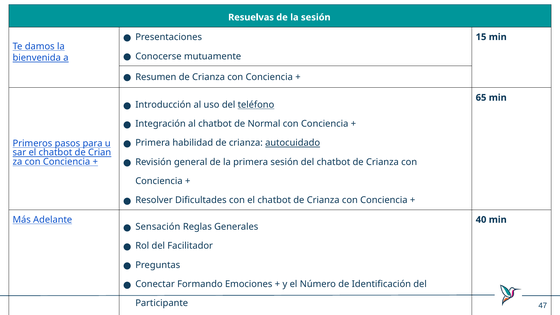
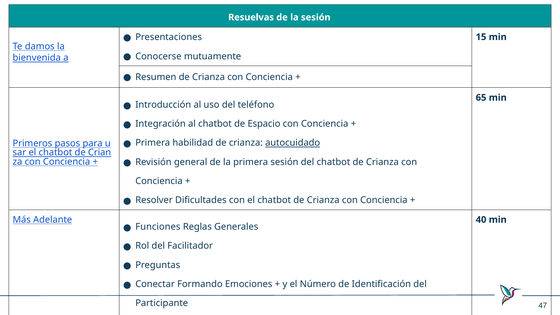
teléfono underline: present -> none (256, 105)
Normal: Normal -> Espacio (264, 124)
Sensación: Sensación -> Funciones (158, 227)
